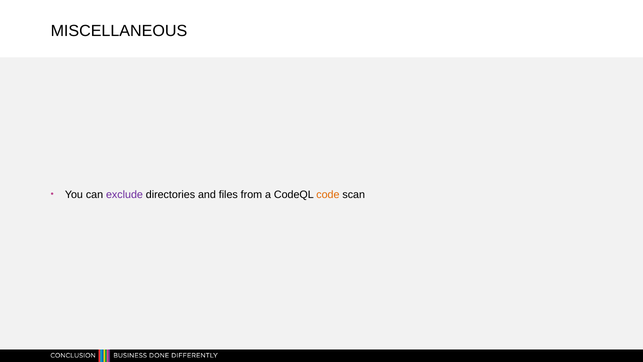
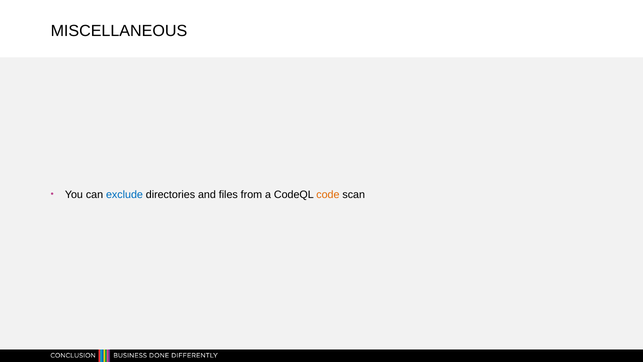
exclude colour: purple -> blue (124, 194)
